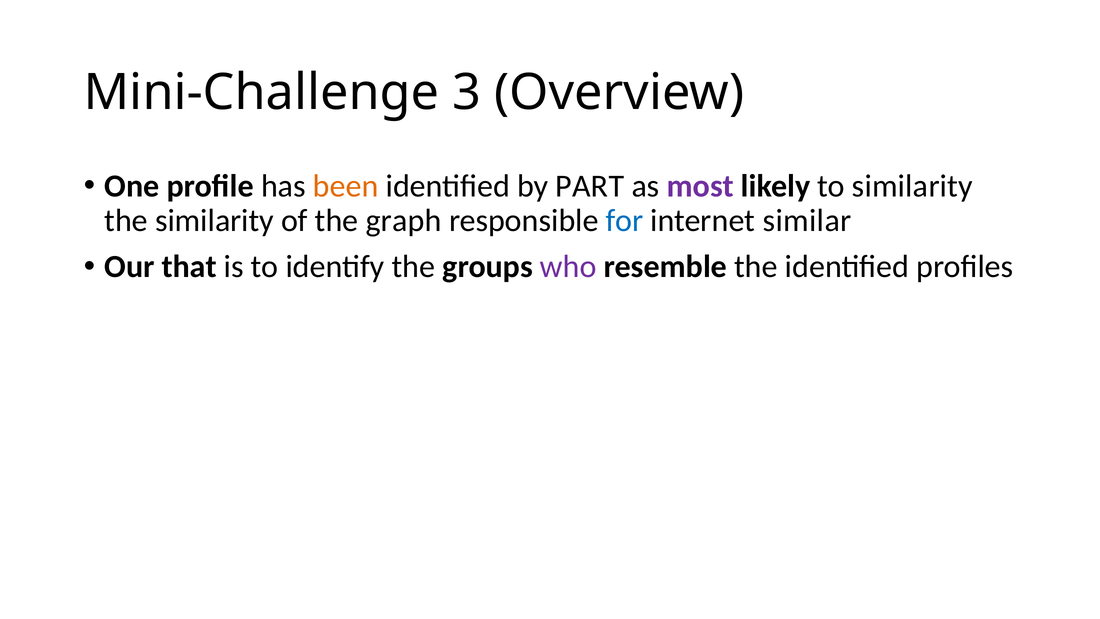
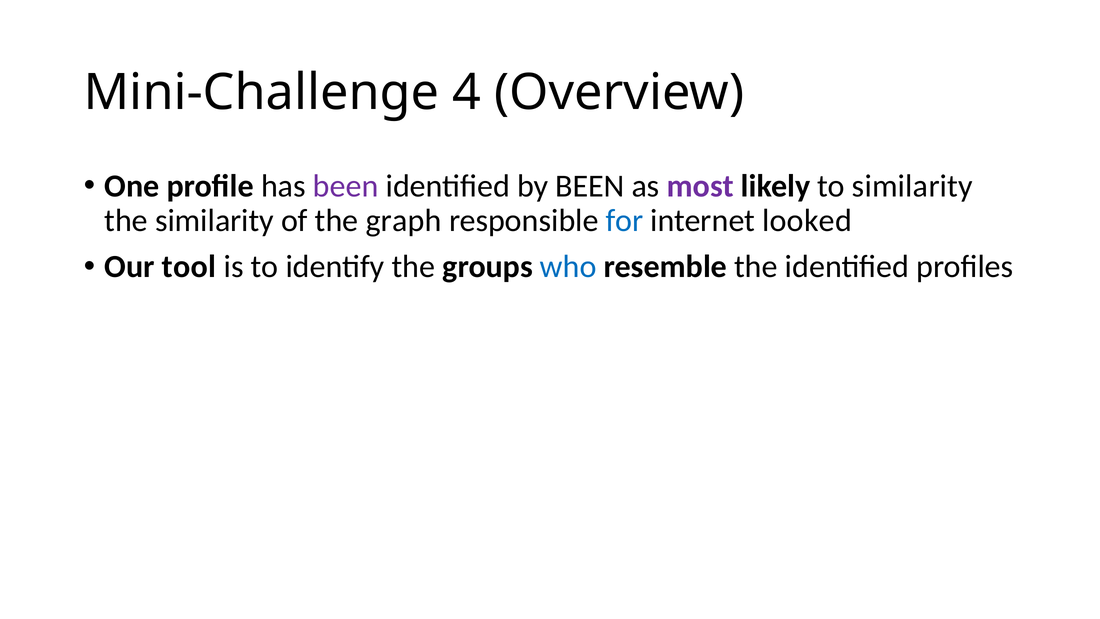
3: 3 -> 4 (467, 92)
been colour: orange -> purple (346, 186)
by PART: PART -> BEEN (590, 186)
similar: similar -> looked (807, 221)
that: that -> tool (189, 267)
who colour: purple -> blue (568, 267)
